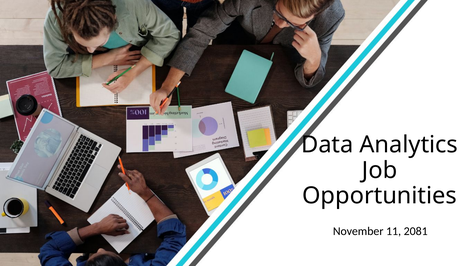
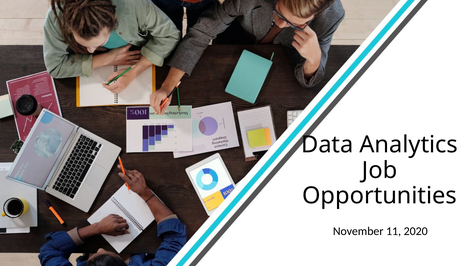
2081: 2081 -> 2020 (416, 231)
